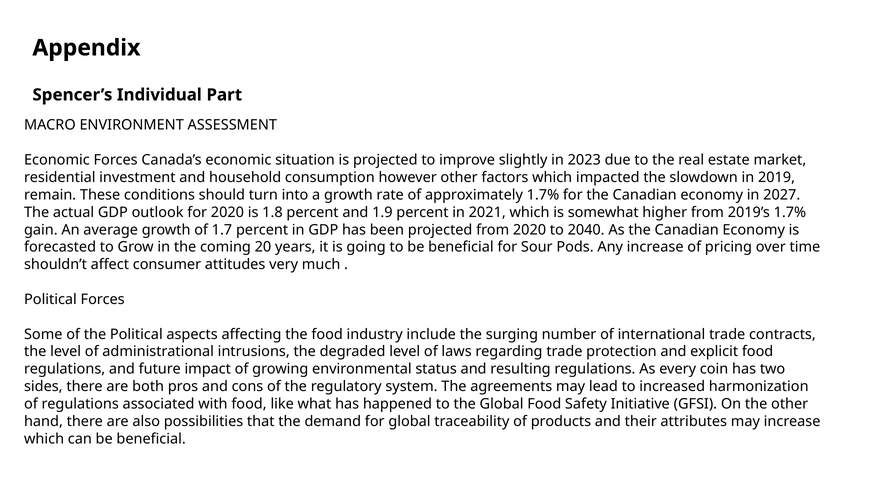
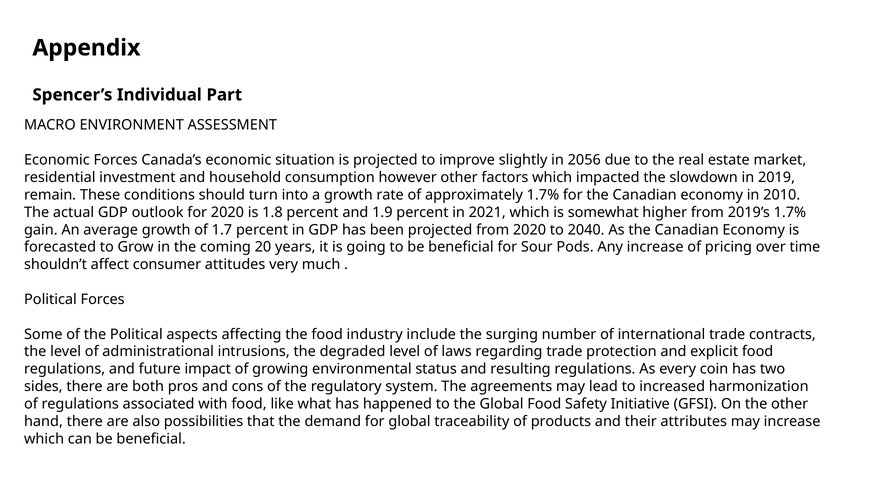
2023: 2023 -> 2056 (584, 160)
2027: 2027 -> 2010 (782, 195)
